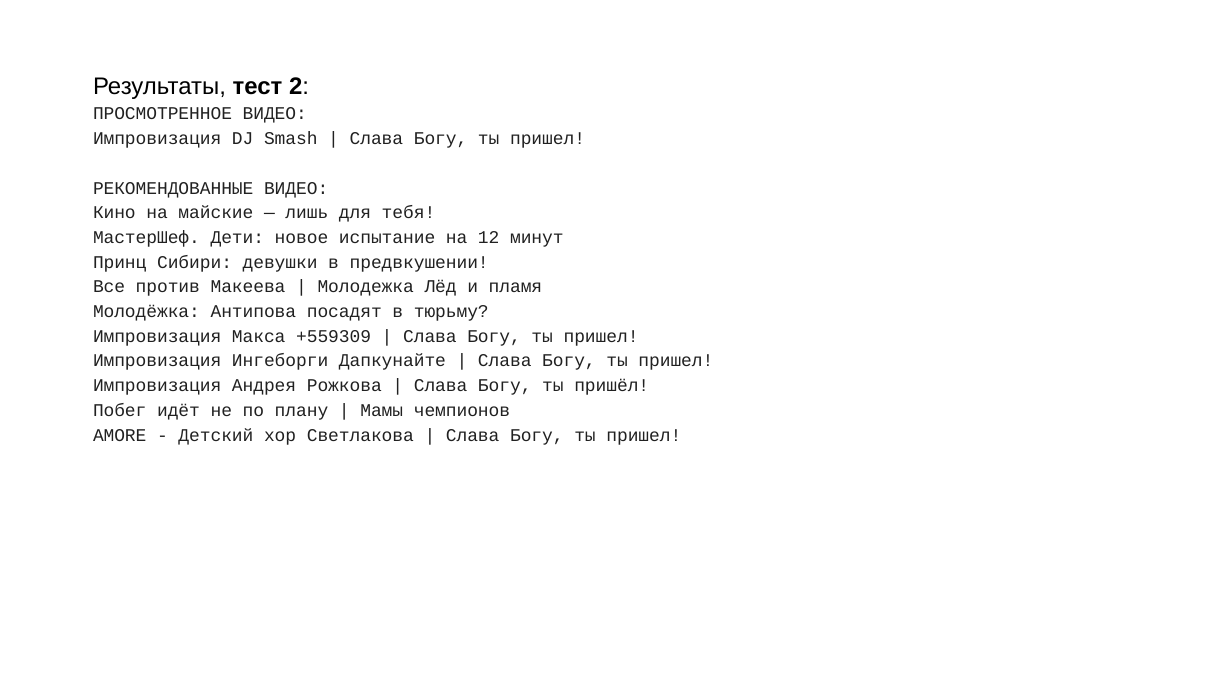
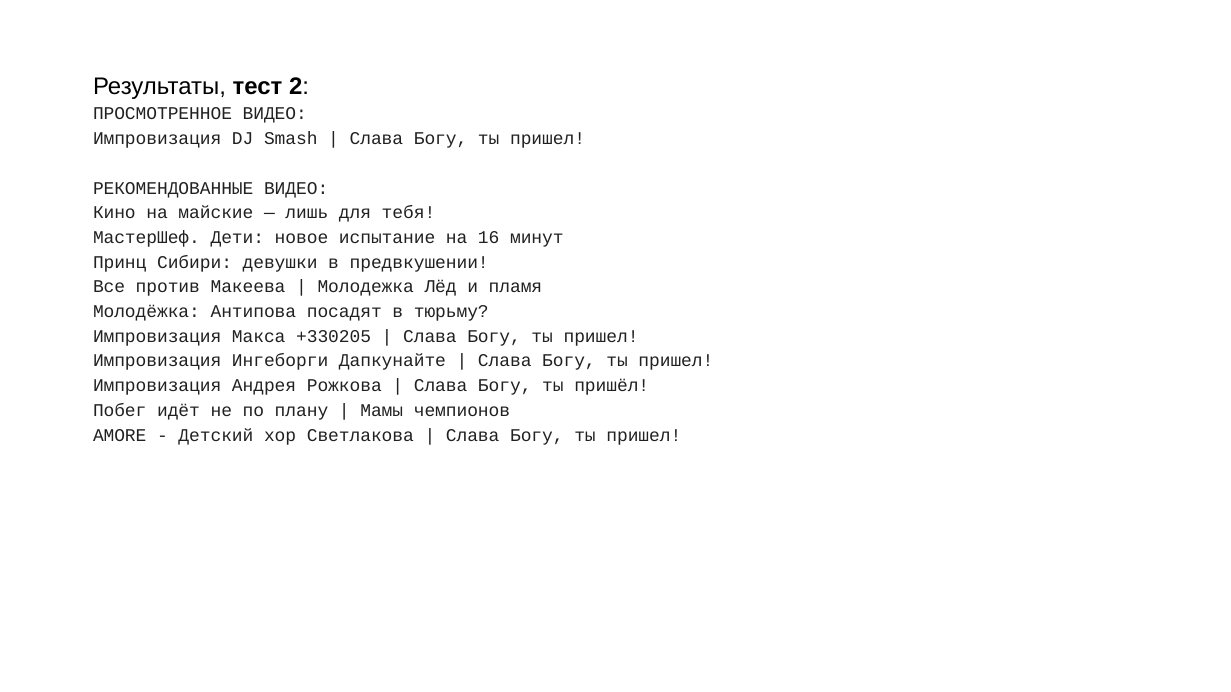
12: 12 -> 16 (489, 238)
+559309: +559309 -> +330205 (334, 337)
